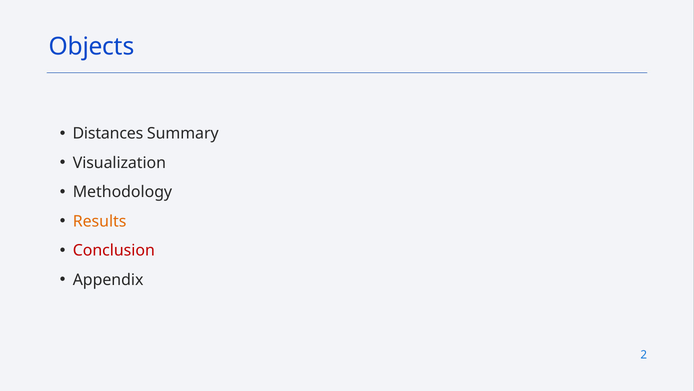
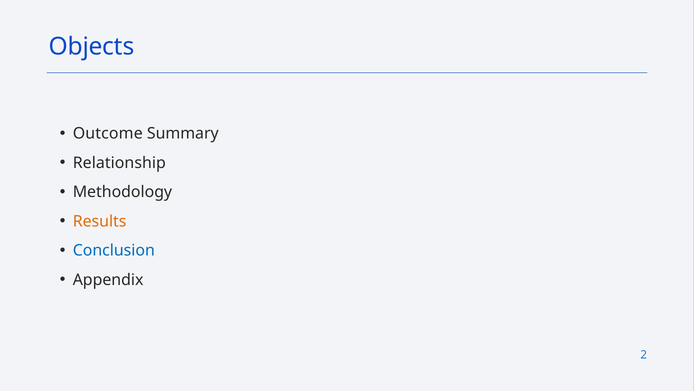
Distances: Distances -> Outcome (108, 134)
Visualization: Visualization -> Relationship (119, 163)
Conclusion colour: red -> blue (114, 250)
